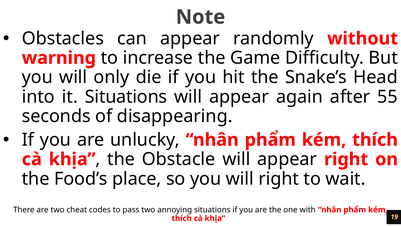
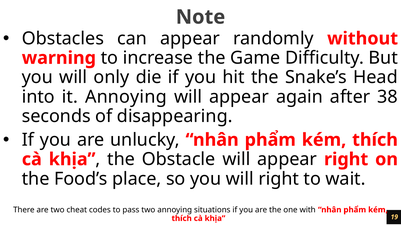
it Situations: Situations -> Annoying (126, 97)
55: 55 -> 38 (388, 97)
